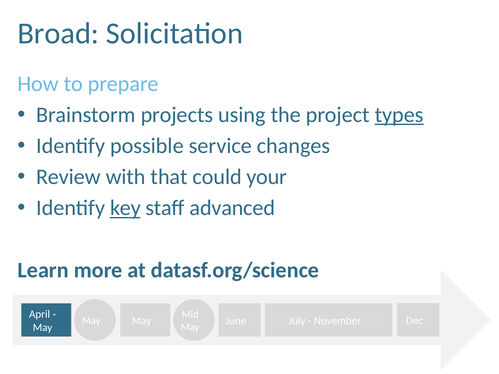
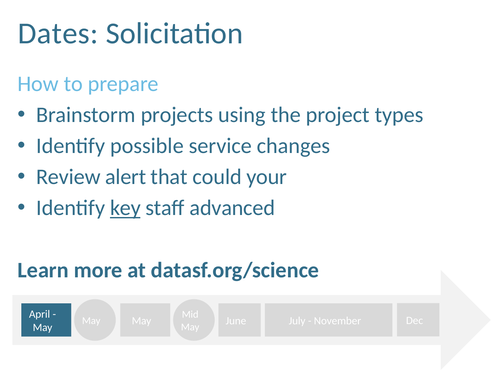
Broad: Broad -> Dates (58, 33)
types underline: present -> none (399, 115)
with: with -> alert (126, 177)
